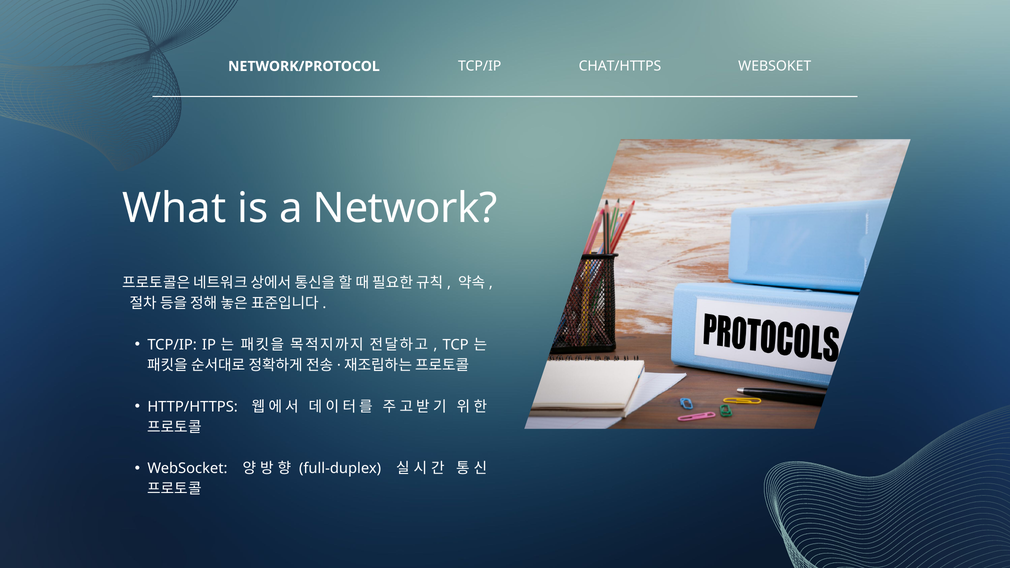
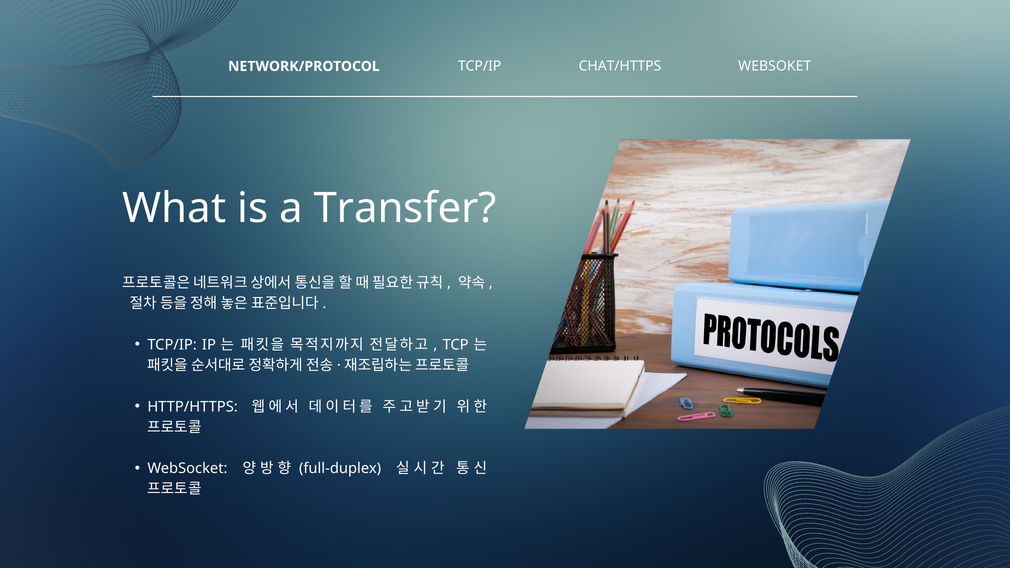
Network: Network -> Transfer (405, 208)
